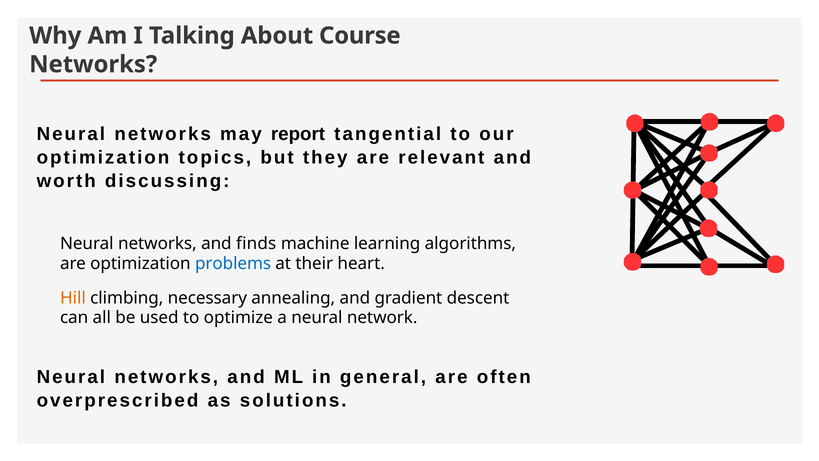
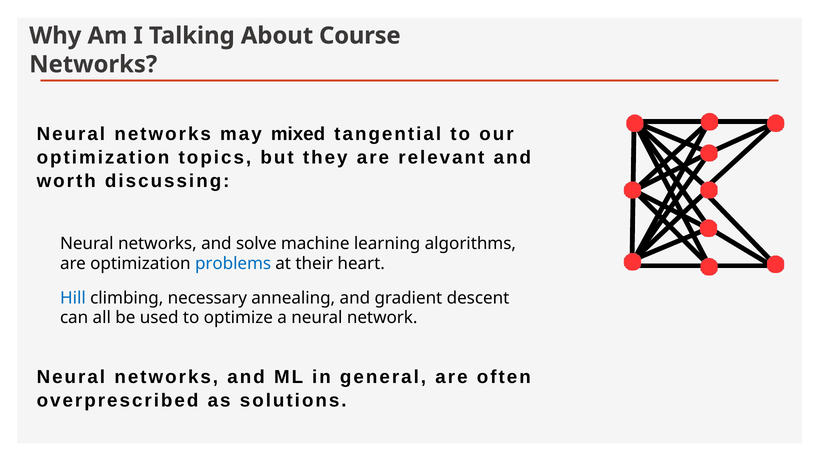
report: report -> mixed (298, 134)
finds: finds -> solve (256, 244)
Hill colour: orange -> blue (73, 298)
